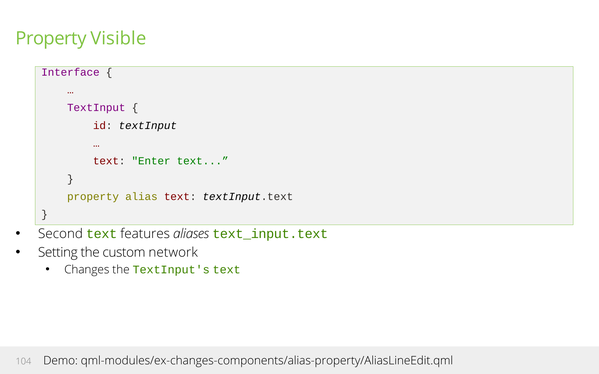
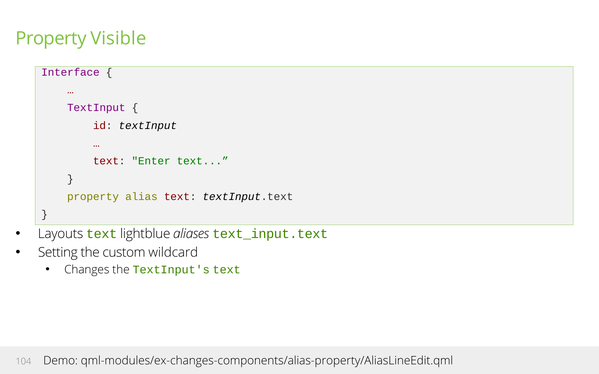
Second: Second -> Layouts (61, 234)
features: features -> lightblue (145, 234)
network: network -> wildcard (173, 253)
